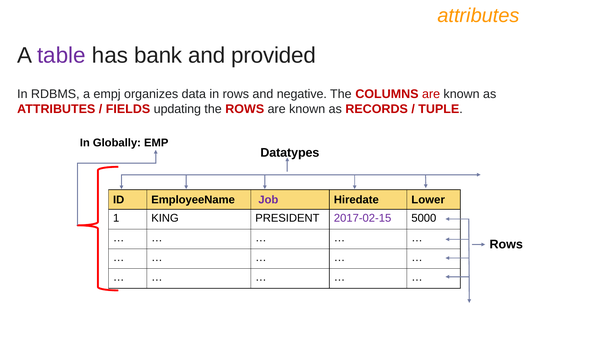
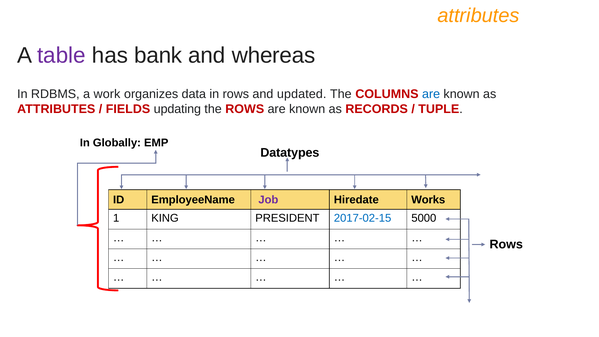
provided: provided -> whereas (274, 55)
empj: empj -> work (107, 94)
negative: negative -> updated (302, 94)
are colour: red -> blue (431, 94)
Lower: Lower -> Works (428, 200)
2017-02-15 colour: purple -> blue (363, 218)
